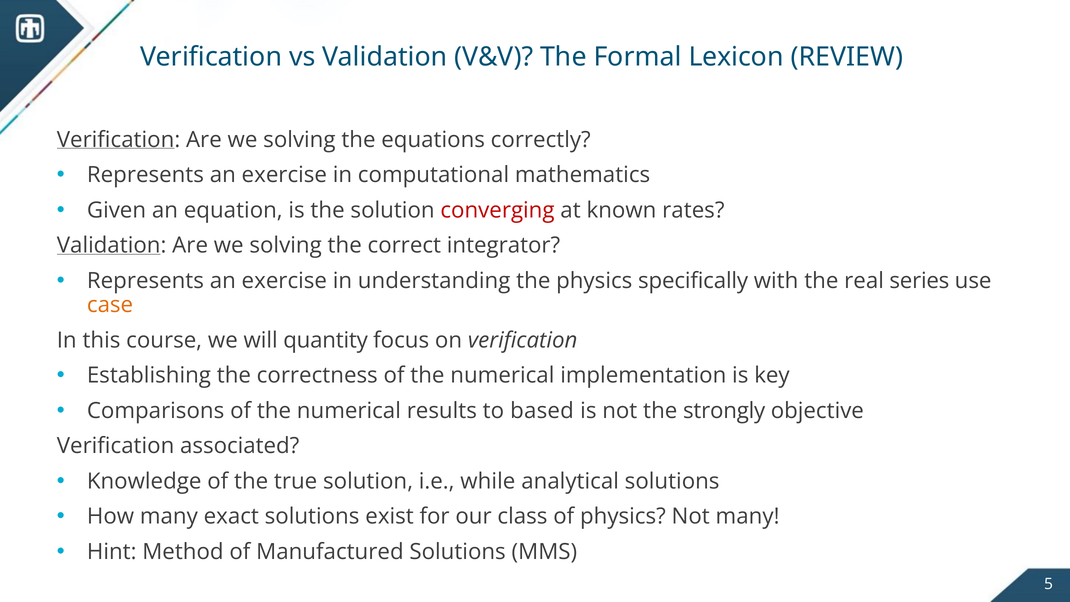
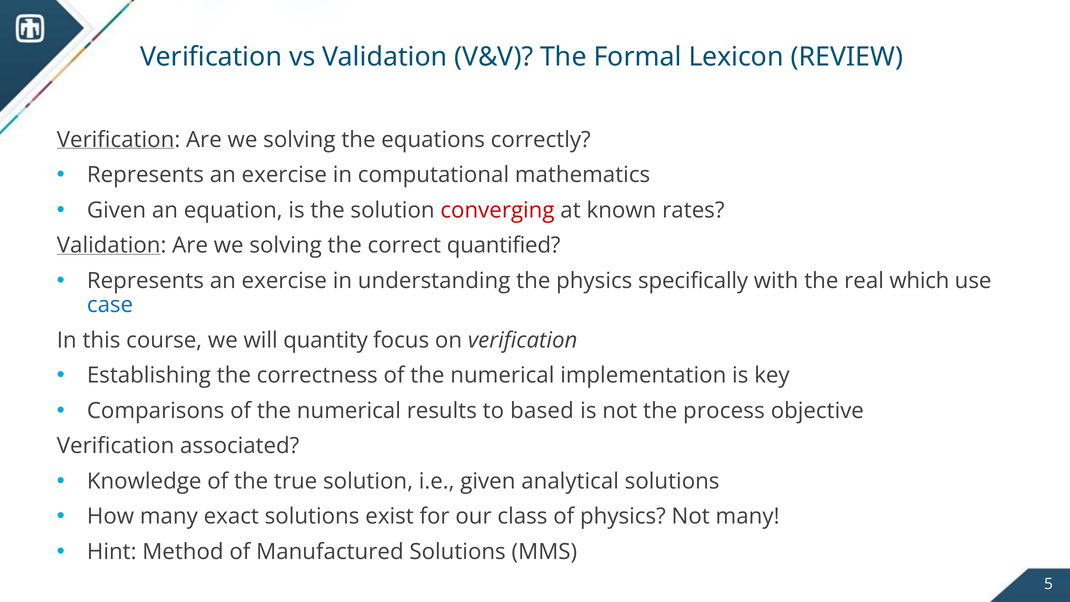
integrator: integrator -> quantified (504, 245)
series: series -> which (919, 281)
case colour: orange -> blue (110, 305)
strongly: strongly -> process (724, 411)
i.e while: while -> given (488, 481)
